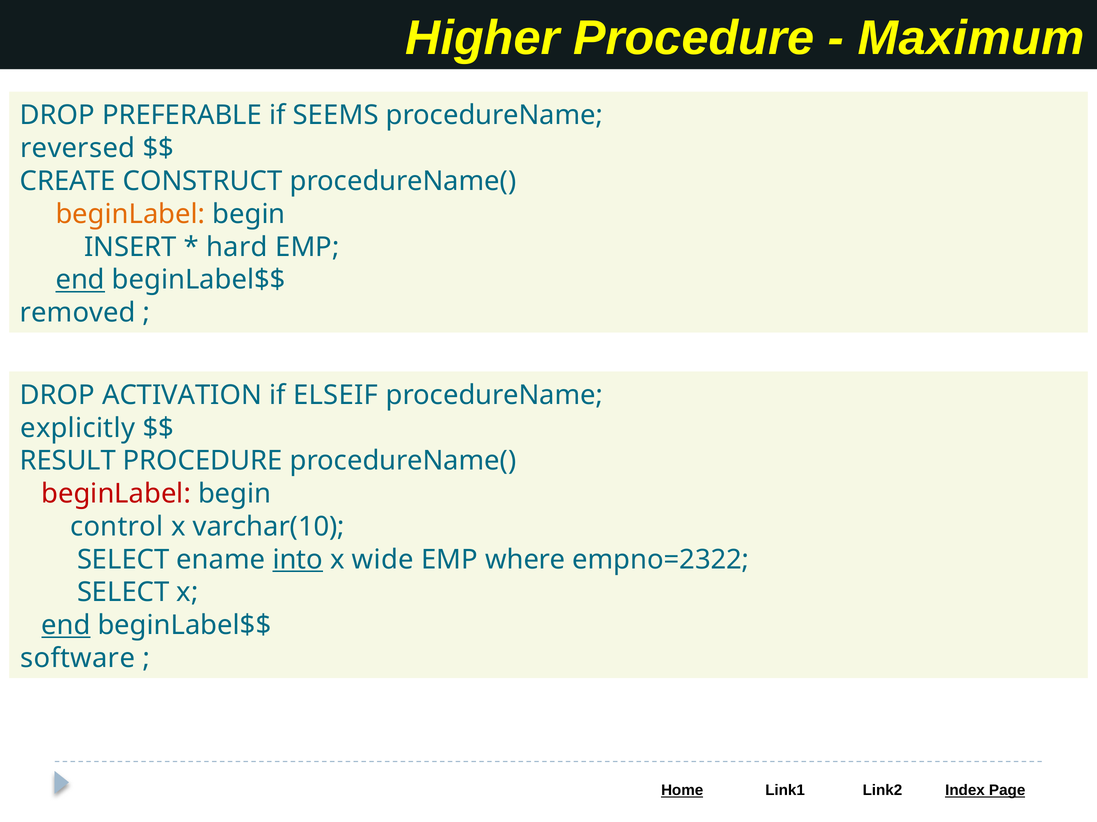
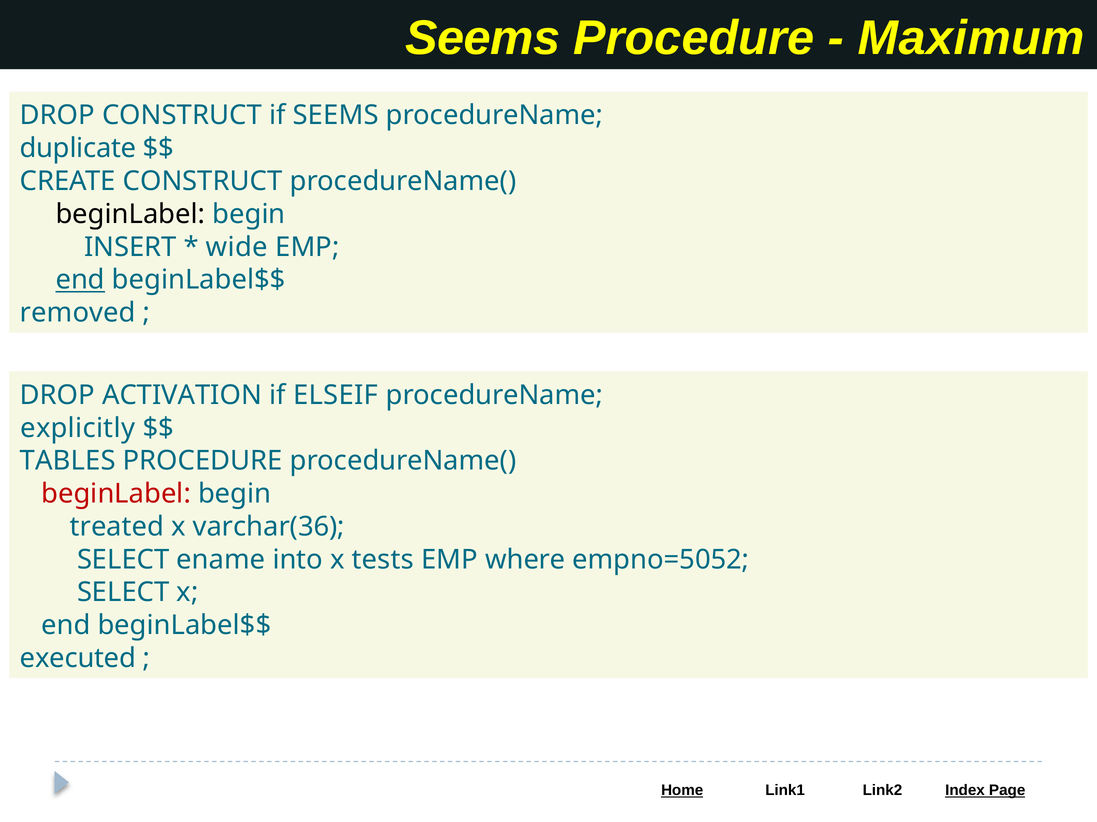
Higher: Higher -> Seems (483, 38)
DROP PREFERABLE: PREFERABLE -> CONSTRUCT (182, 116)
reversed: reversed -> duplicate (78, 148)
beginLabel colour: orange -> black (130, 214)
hard: hard -> wide (237, 247)
RESULT: RESULT -> TABLES (68, 461)
control: control -> treated (117, 527)
varchar(10: varchar(10 -> varchar(36 (269, 527)
into underline: present -> none (298, 560)
wide: wide -> tests (383, 560)
empno=2322: empno=2322 -> empno=5052 (661, 560)
end underline: present -> none (66, 626)
software: software -> executed (78, 659)
